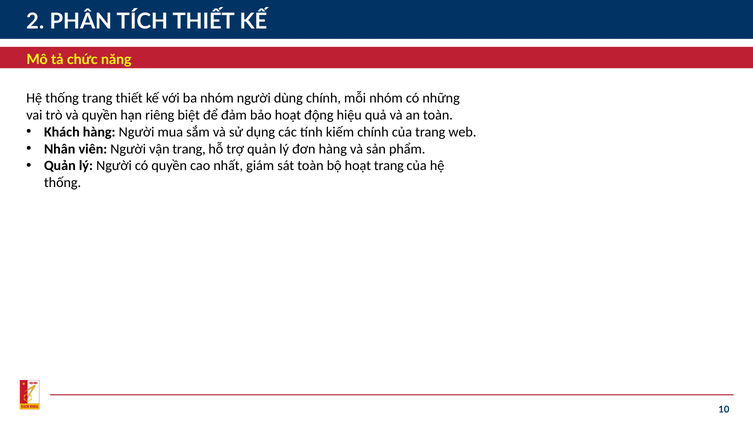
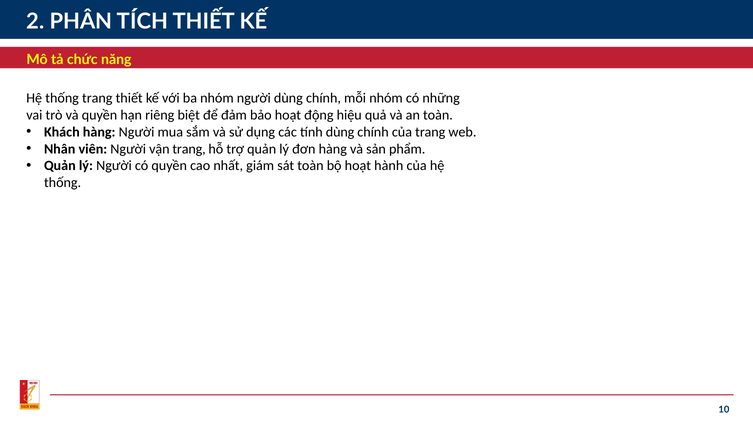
tính kiếm: kiếm -> dùng (340, 132)
hoạt trang: trang -> hành (389, 166)
